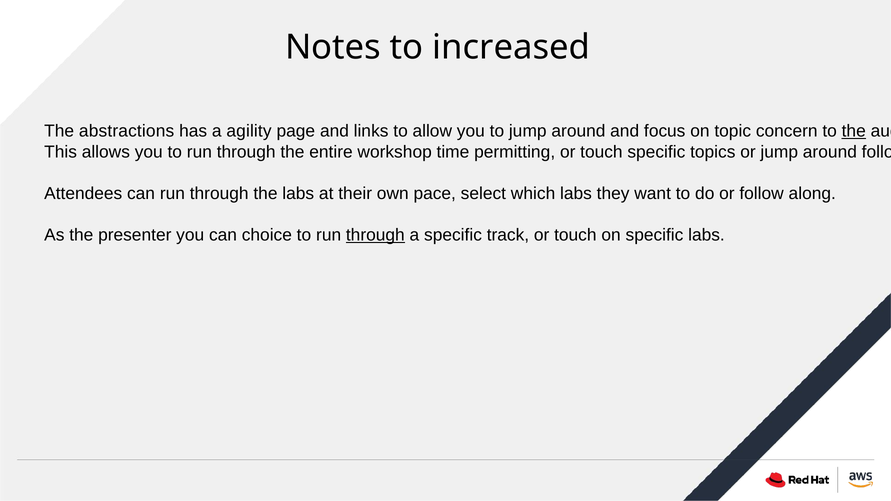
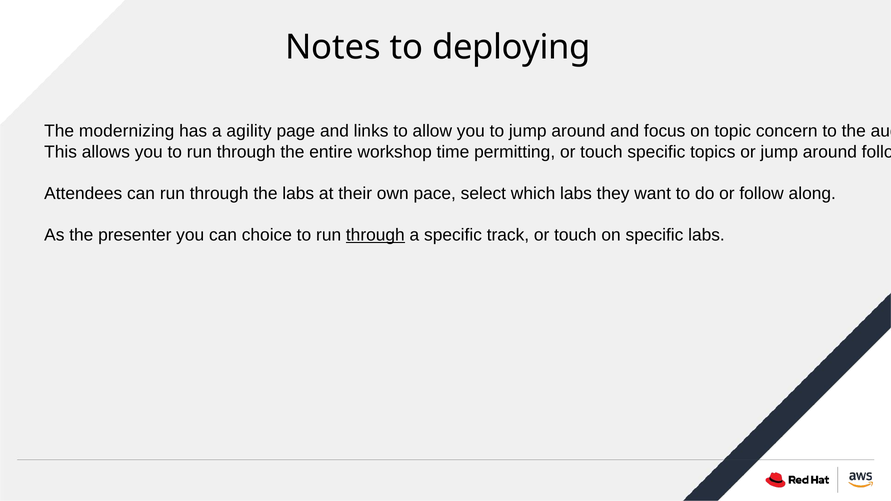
increased: increased -> deploying (511, 47)
abstractions: abstractions -> modernizing (127, 131)
the underline: present -> none (854, 131)
